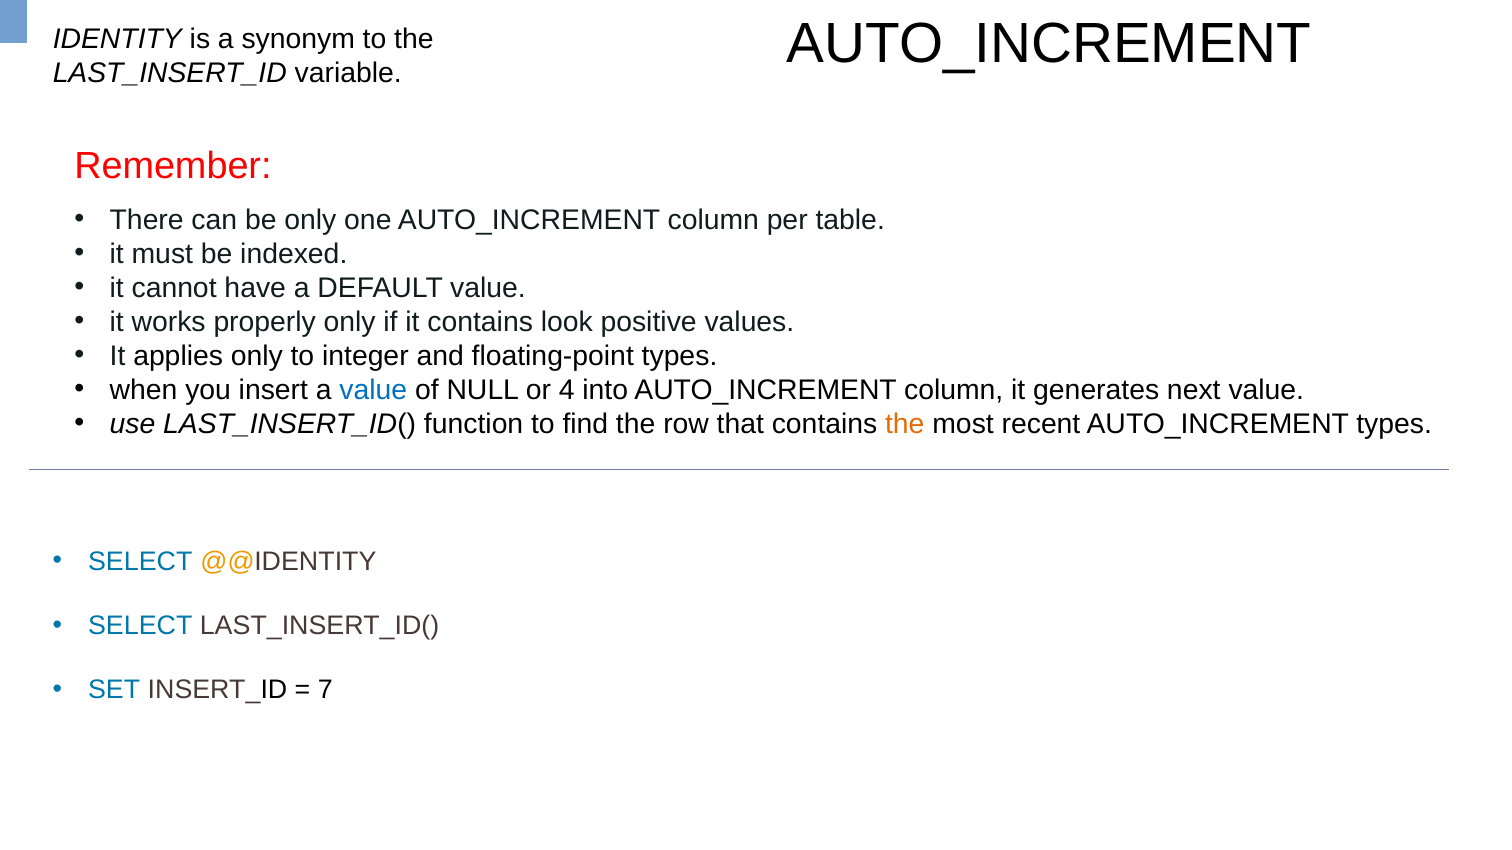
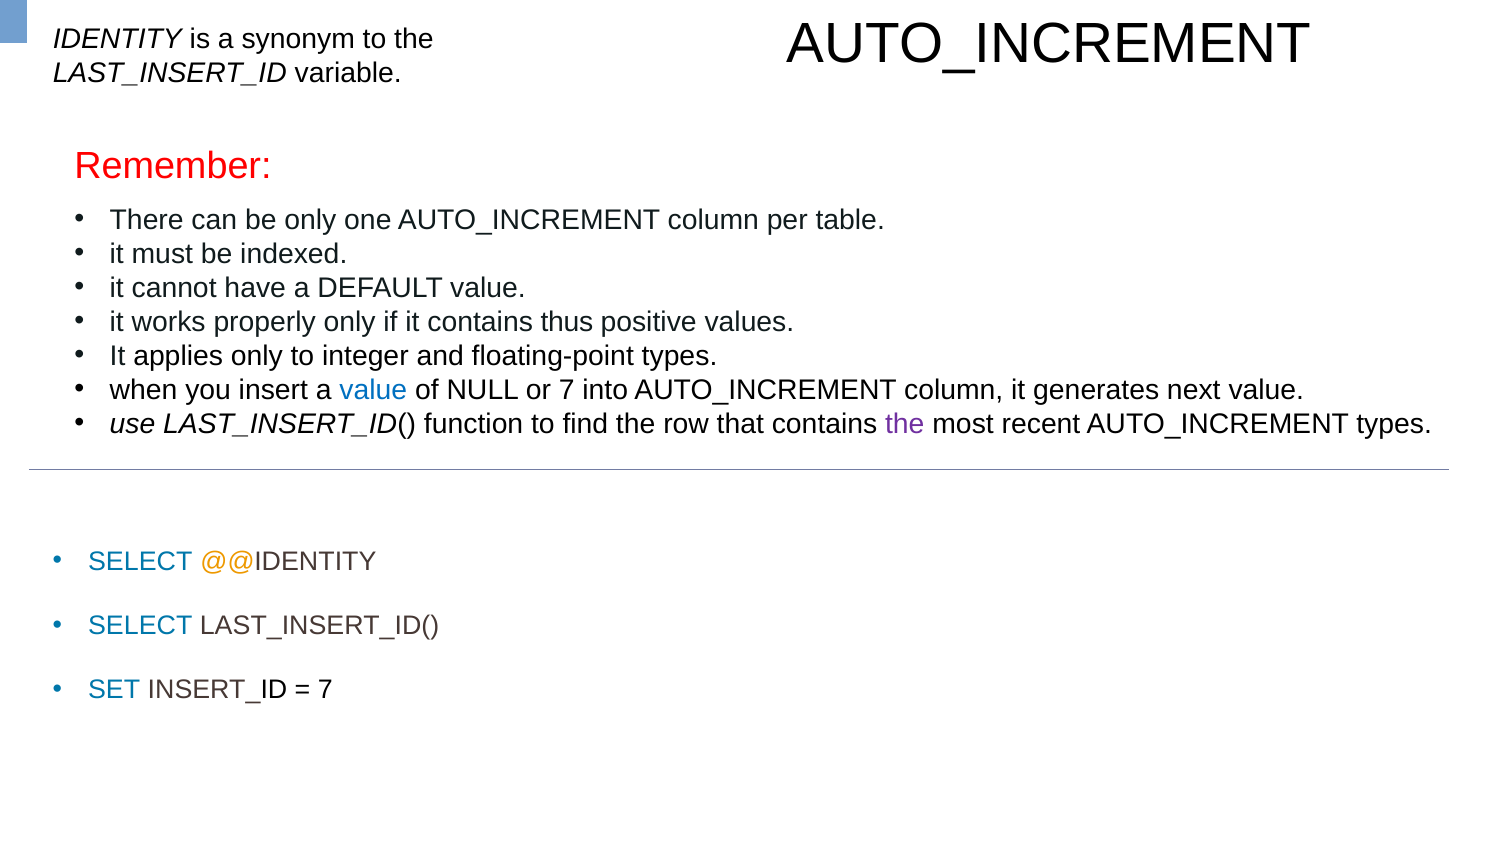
look: look -> thus (567, 322)
or 4: 4 -> 7 (567, 390)
the colour: orange -> purple (905, 424)
